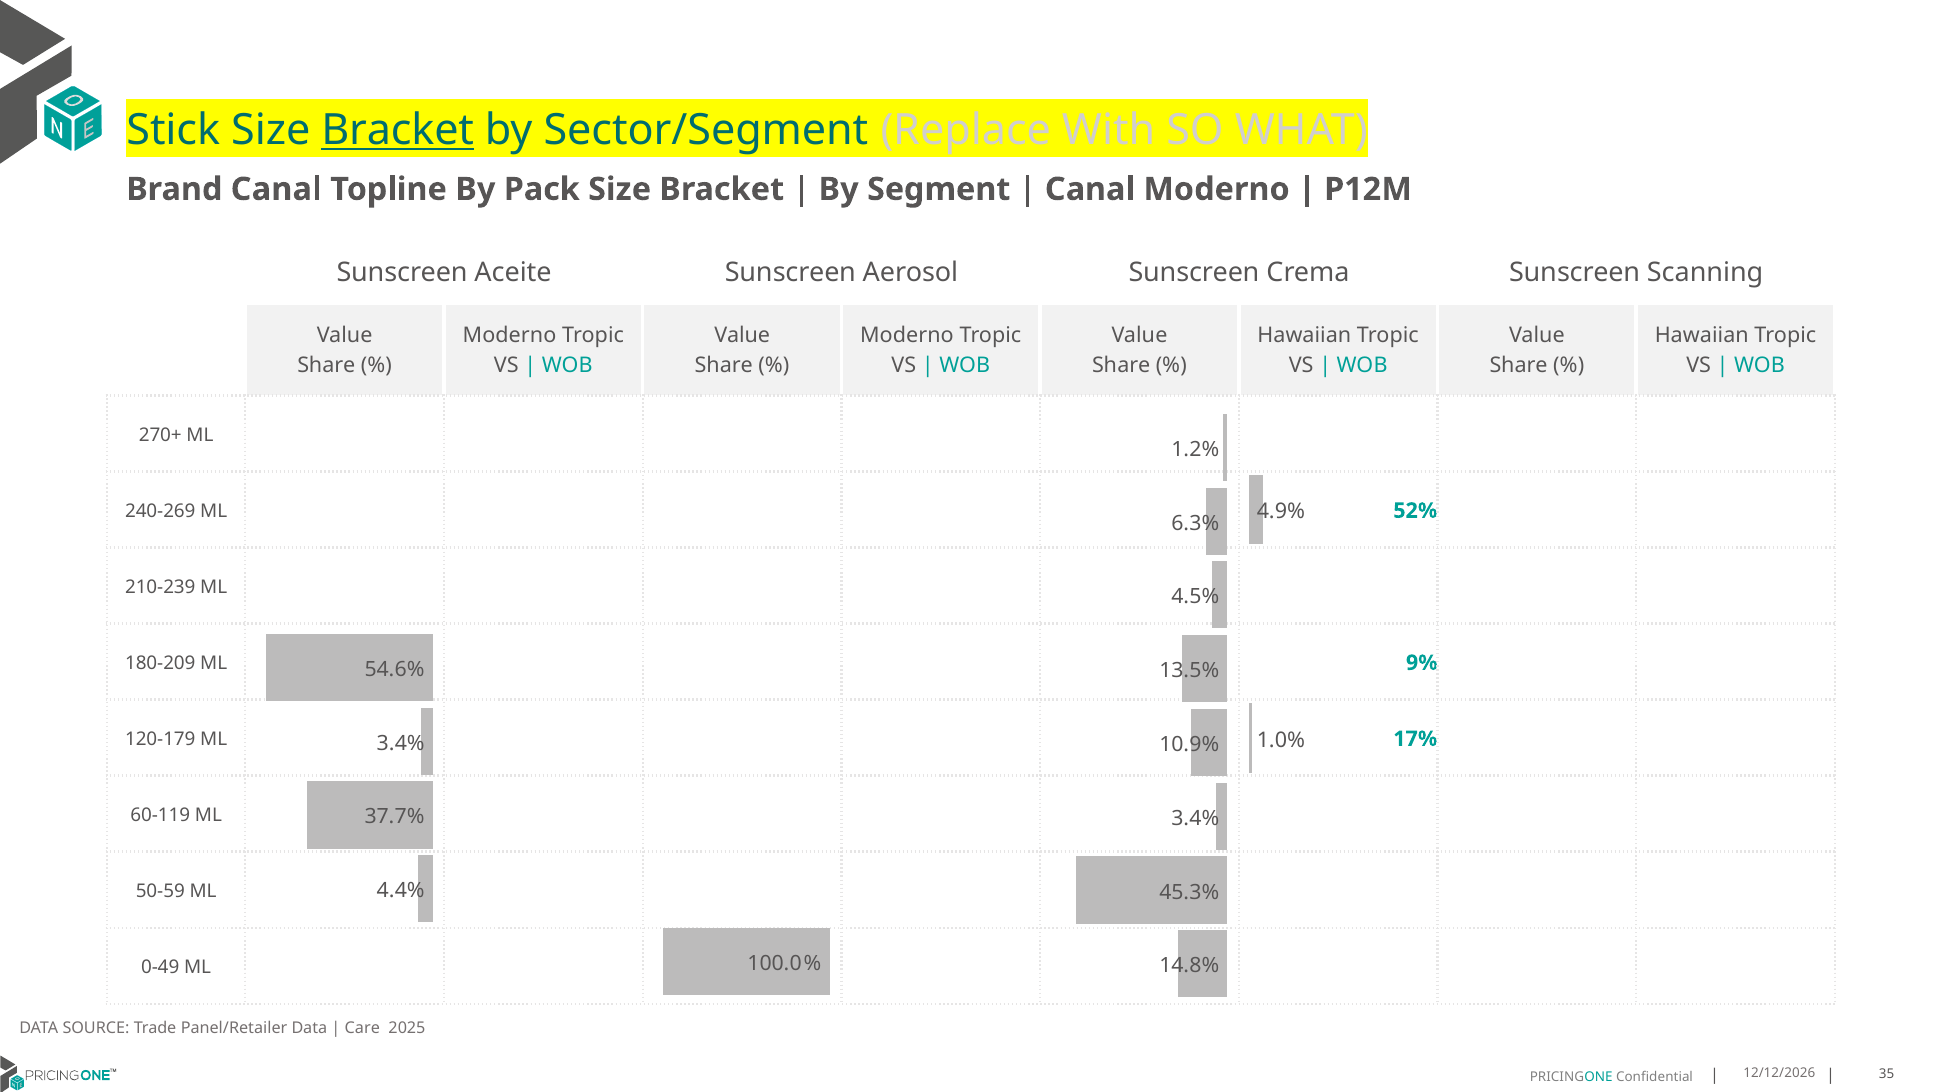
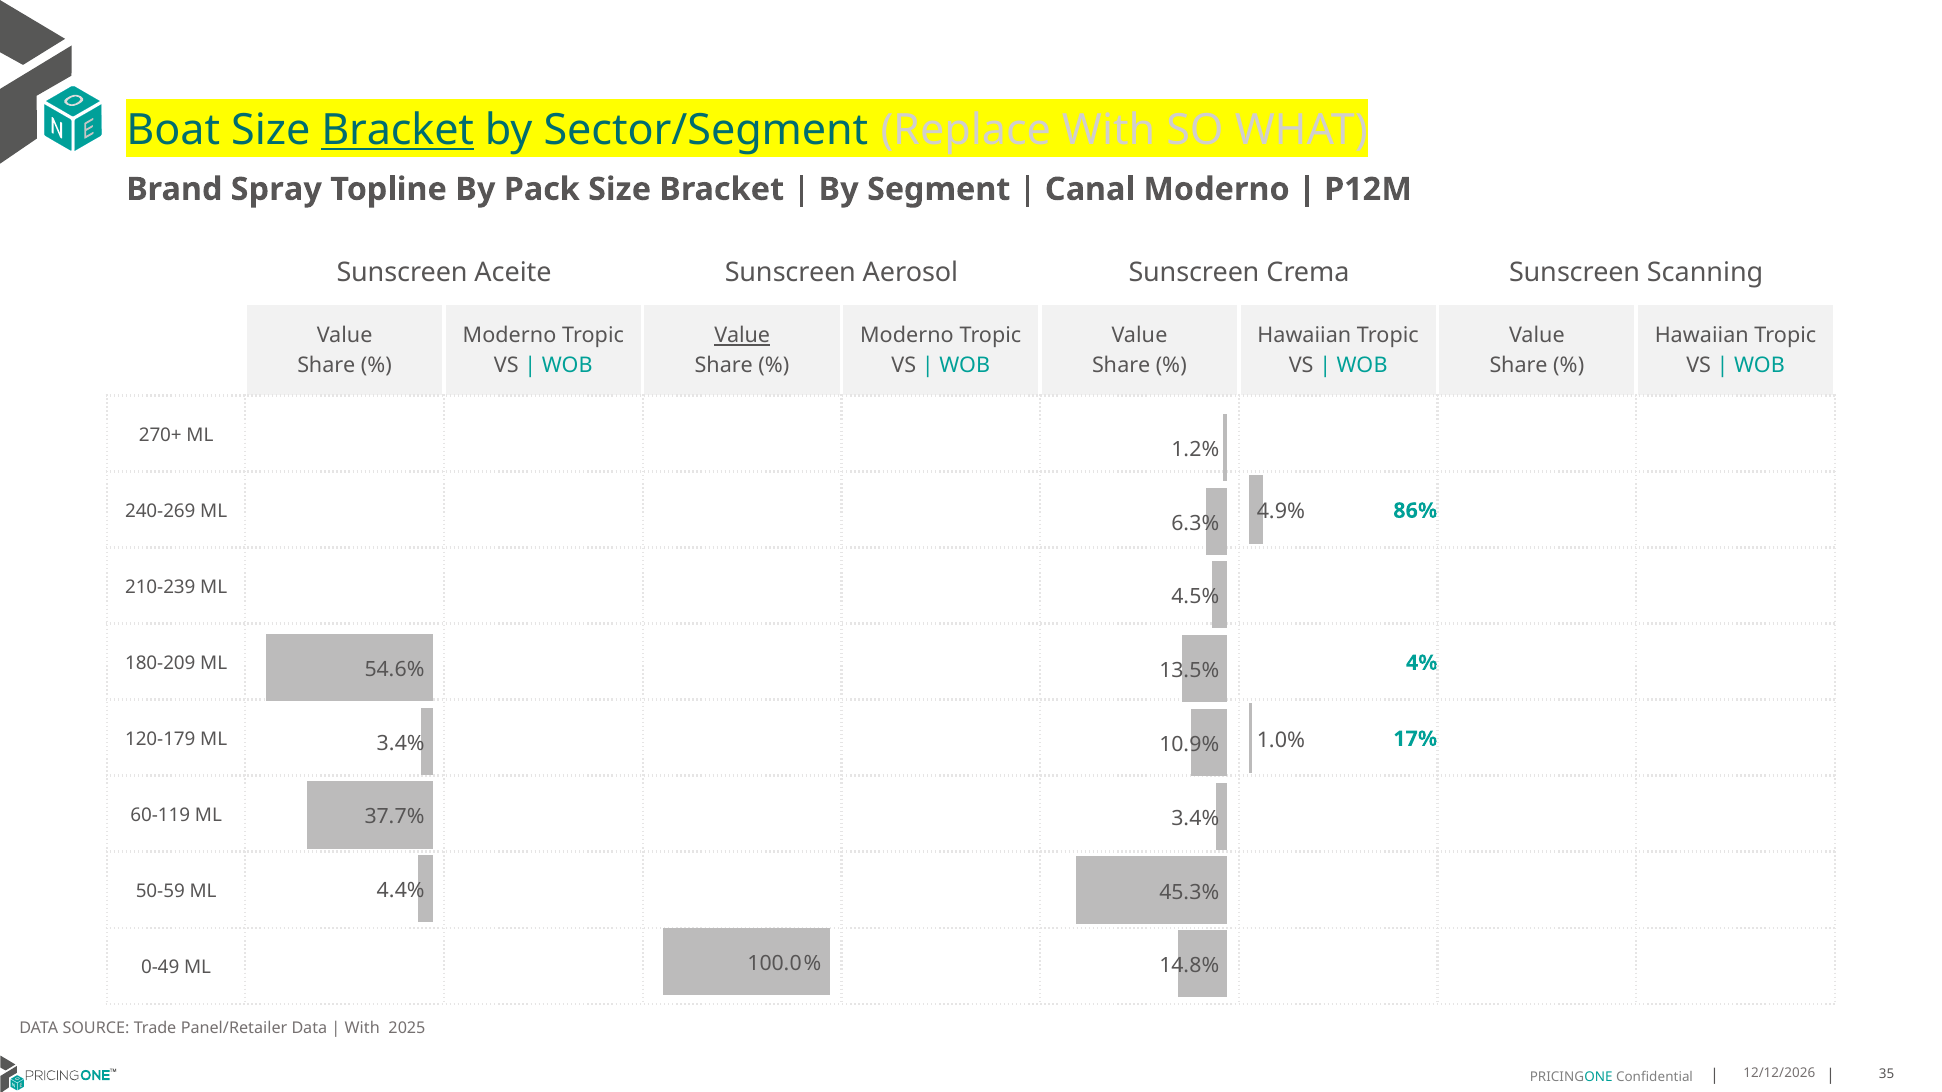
Stick: Stick -> Boat (173, 131)
Brand Canal: Canal -> Spray (276, 189)
Value underline: none -> present (742, 336)
52%: 52% -> 86% (1415, 511)
9%: 9% -> 4% (1422, 663)
Care: Care -> With (362, 1029)
